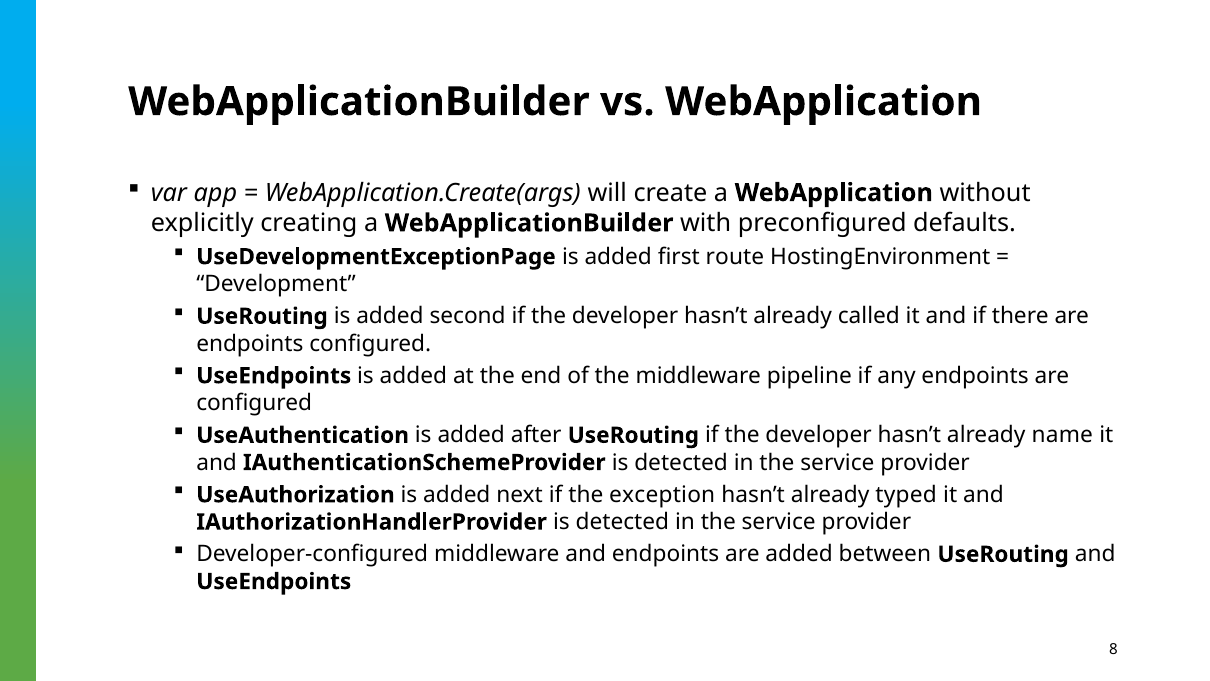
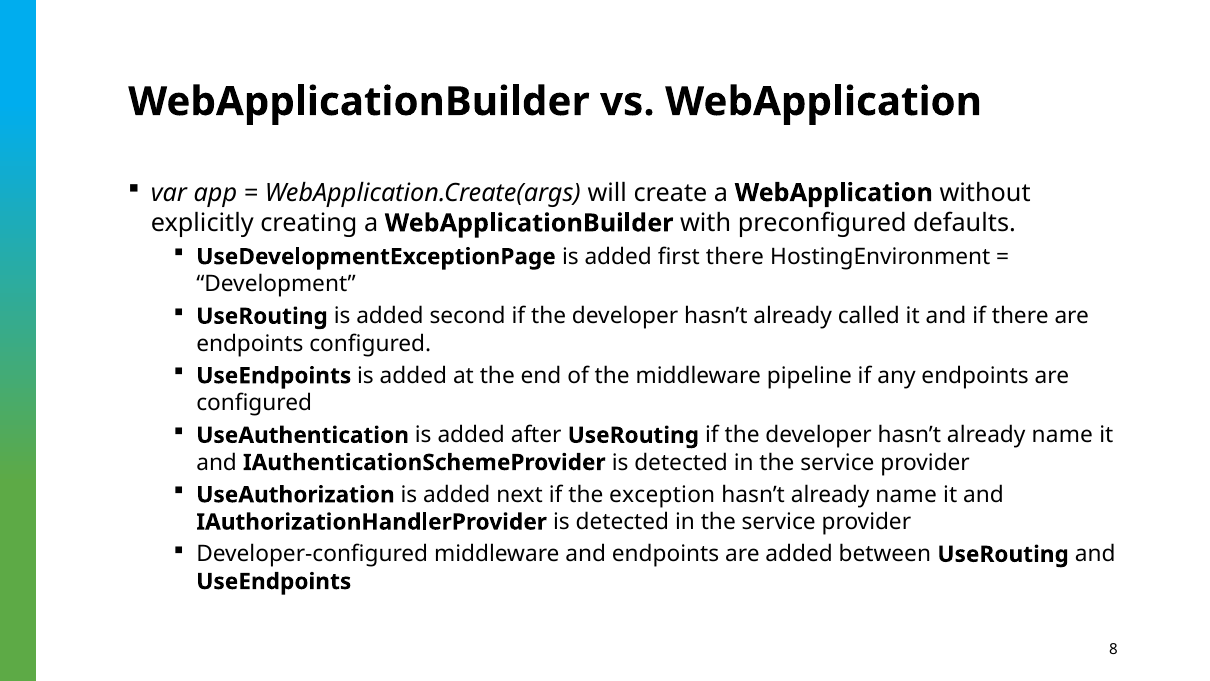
first route: route -> there (735, 257)
typed: typed -> name (906, 495)
